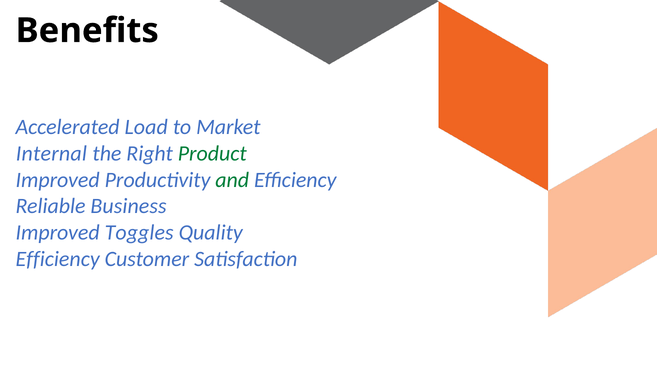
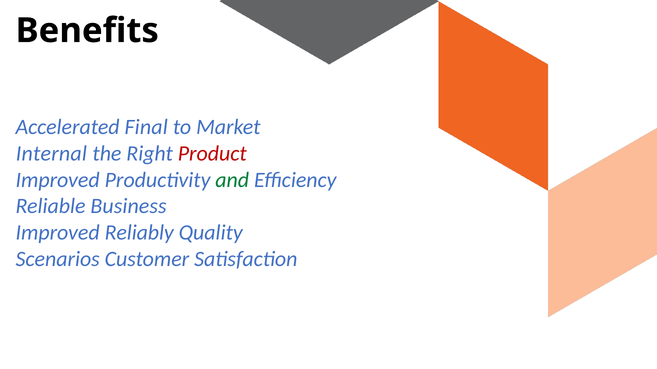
Load: Load -> Final (146, 127)
Product colour: green -> red (212, 154)
Toggles: Toggles -> Reliably (139, 233)
Efficiency: Efficiency -> Scenarios (58, 259)
